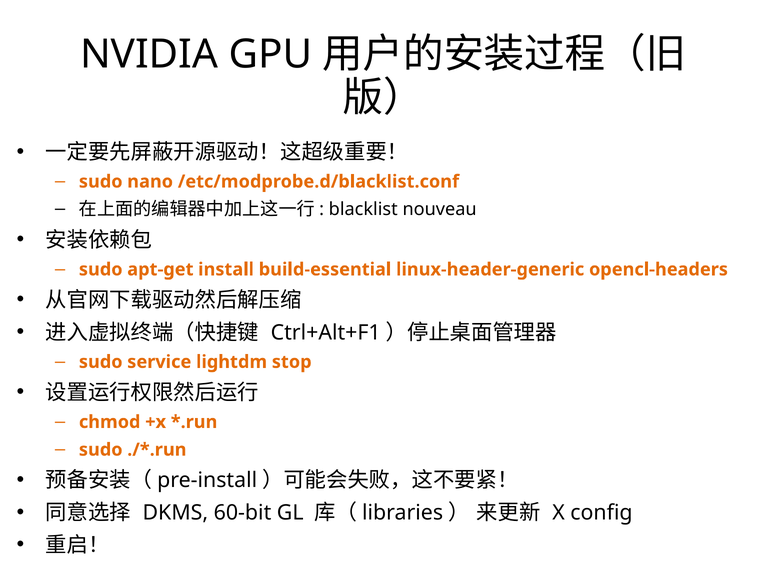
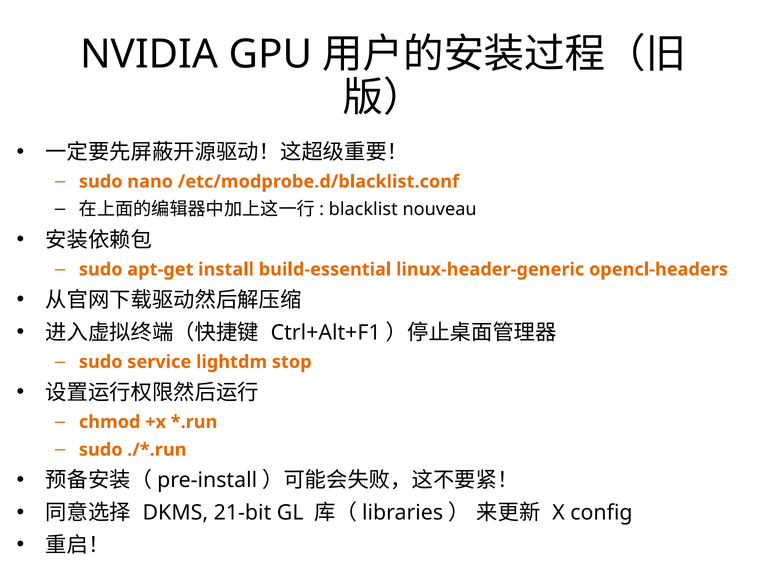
60-bit: 60-bit -> 21-bit (243, 513)
